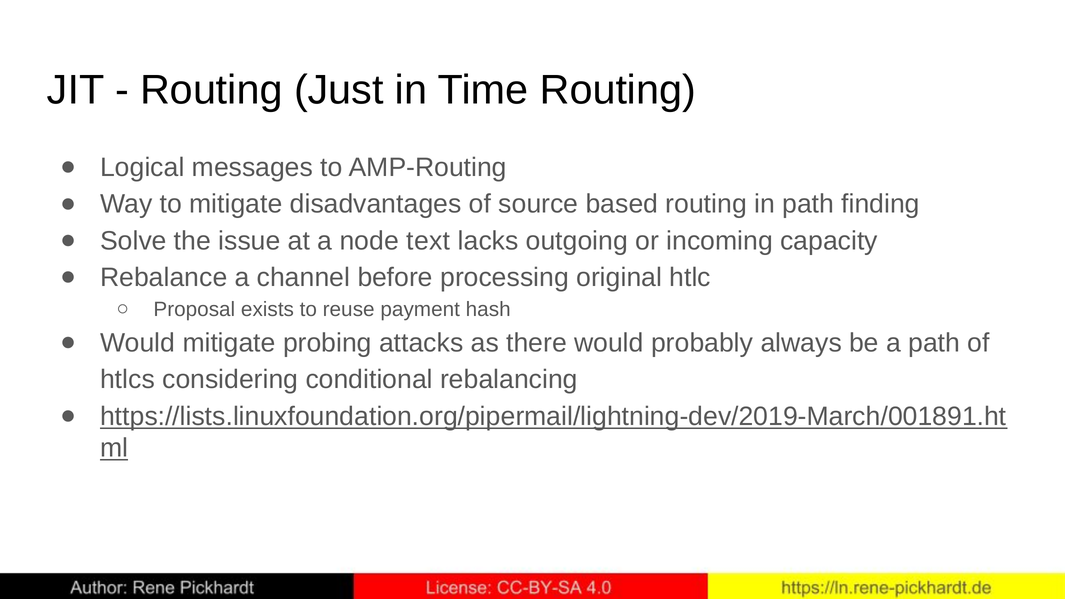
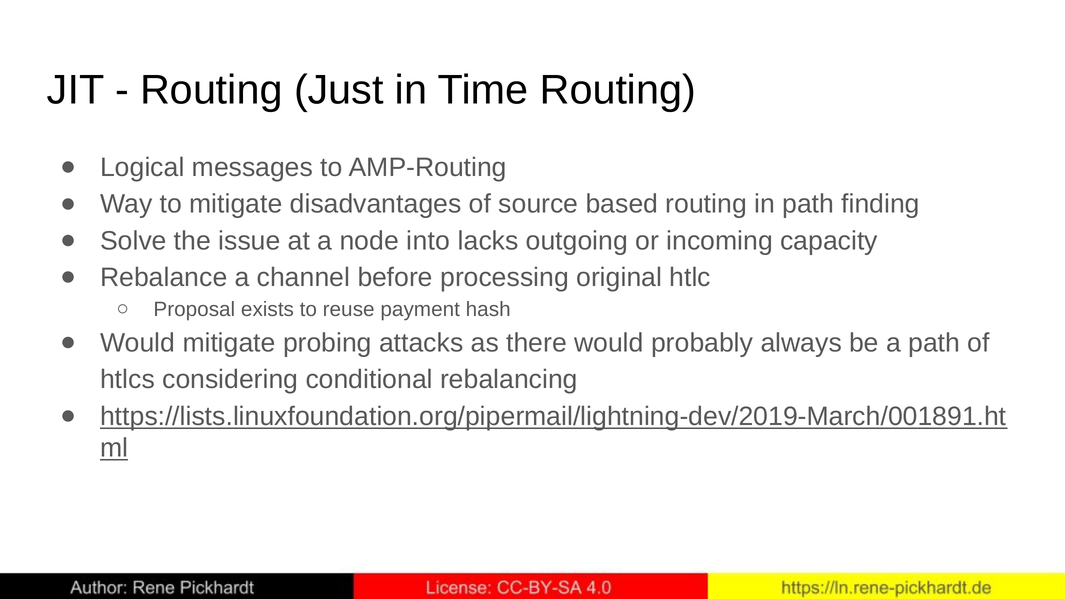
text: text -> into (428, 241)
